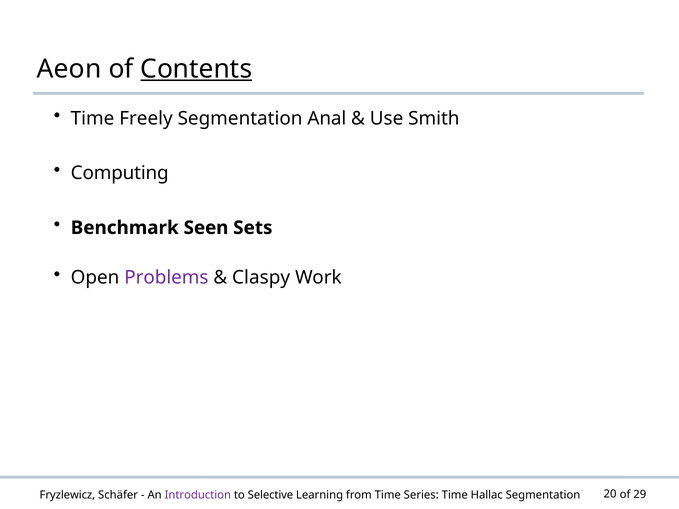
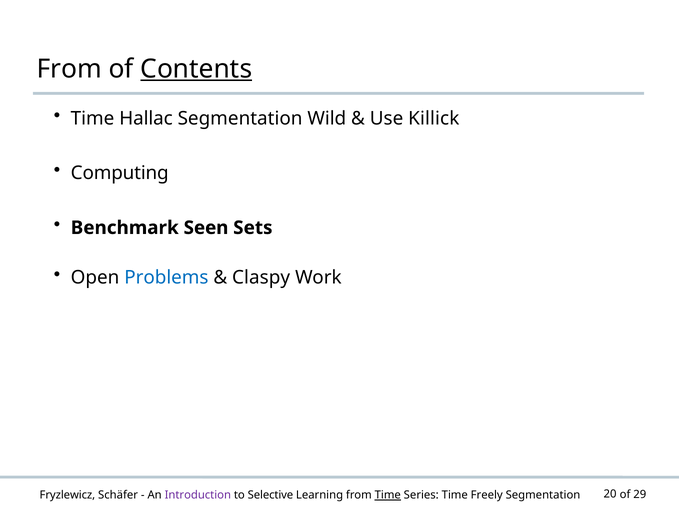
Aeon: Aeon -> From (69, 69)
Freely: Freely -> Hallac (146, 118)
Anal: Anal -> Wild (327, 118)
Smith: Smith -> Killick (434, 118)
Problems colour: purple -> blue (166, 278)
Time underline: none -> present (388, 495)
Hallac: Hallac -> Freely (487, 495)
